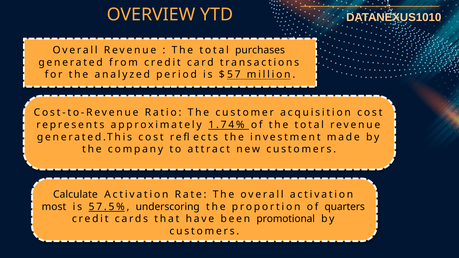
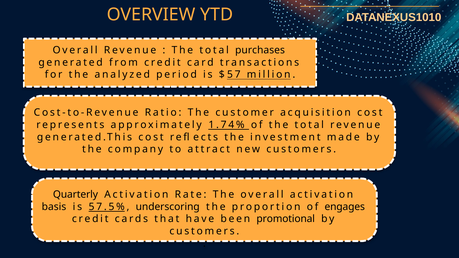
Calculate: Calculate -> Quarterly (75, 195)
most: most -> basis (54, 207)
quarters: quarters -> engages (345, 207)
